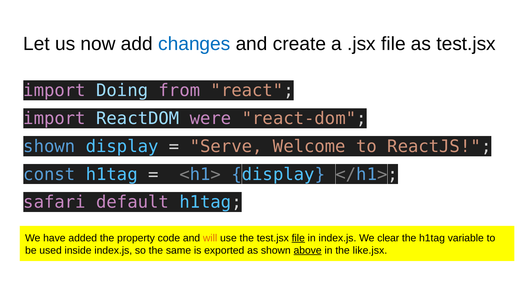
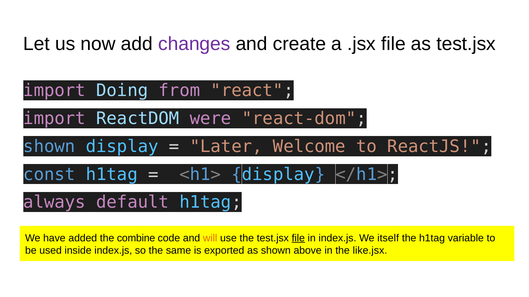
changes colour: blue -> purple (194, 44)
Serve: Serve -> Later (226, 147)
safari: safari -> always (55, 203)
property: property -> combine (136, 238)
clear: clear -> itself (388, 238)
above underline: present -> none (308, 251)
